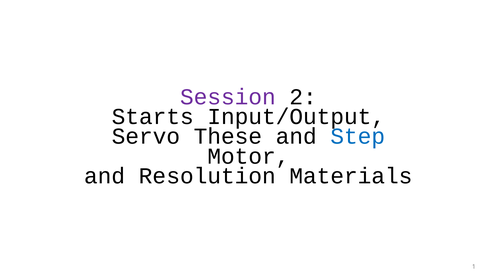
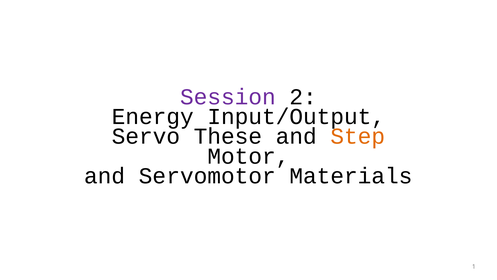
Starts: Starts -> Energy (153, 117)
Step colour: blue -> orange (358, 136)
Resolution: Resolution -> Servomotor (207, 176)
